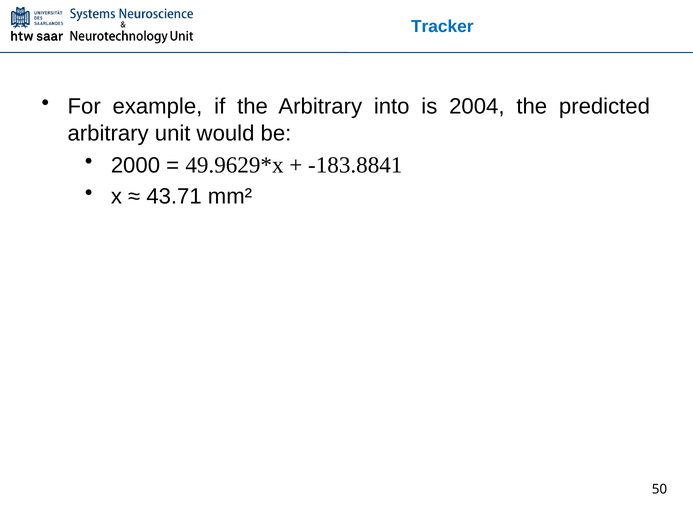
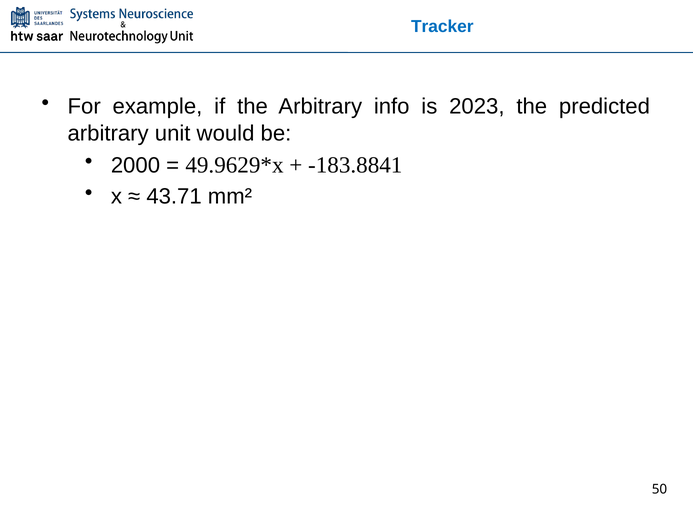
into: into -> info (392, 107)
2004: 2004 -> 2023 (477, 107)
